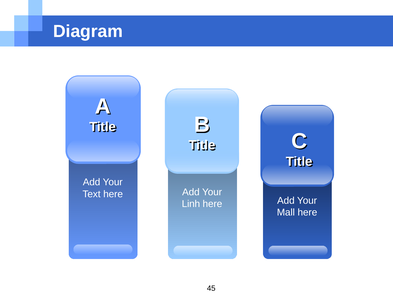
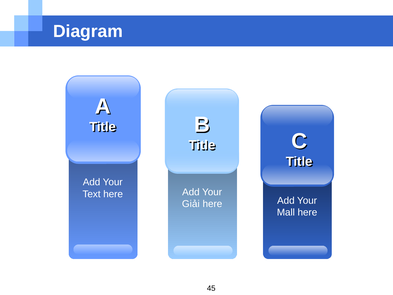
Linh: Linh -> Giải (191, 204)
